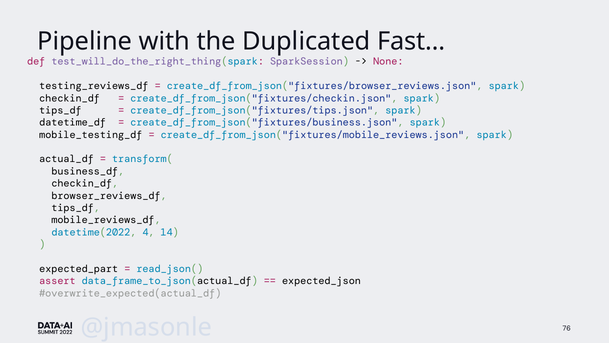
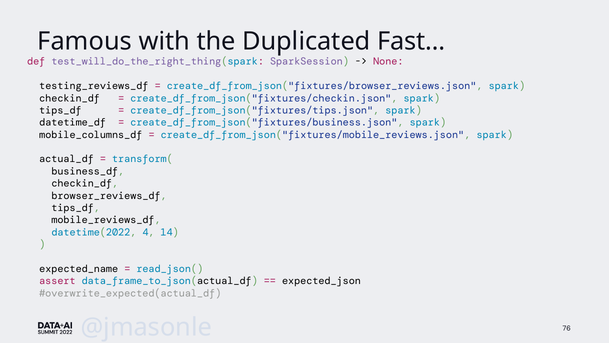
Pipeline: Pipeline -> Famous (85, 41)
mobile_testing_df: mobile_testing_df -> mobile_columns_df (91, 135)
expected_part: expected_part -> expected_name (79, 269)
